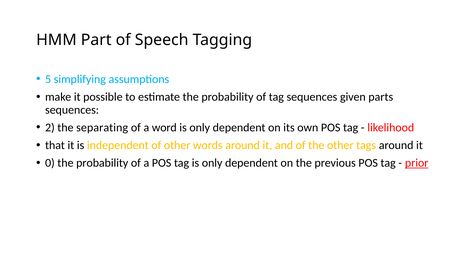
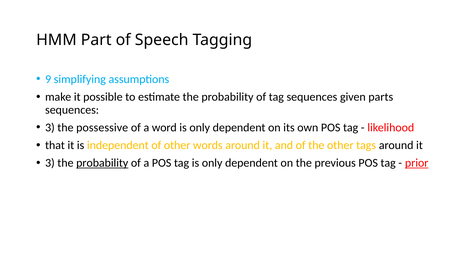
5: 5 -> 9 (48, 79)
2: 2 -> 3 (50, 128)
separating: separating -> possessive (102, 128)
0: 0 -> 3 (50, 163)
probability underline: none -> present (102, 163)
